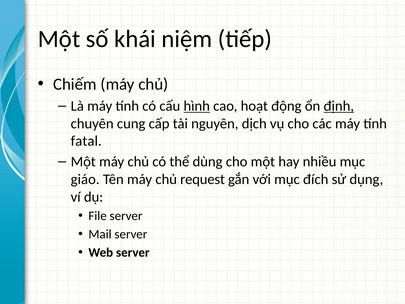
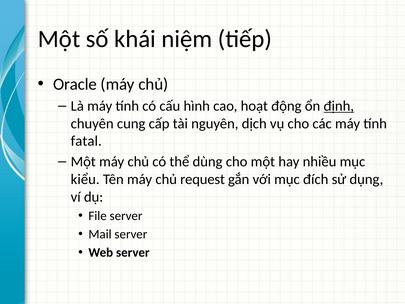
Chiếm: Chiếm -> Oracle (75, 84)
hình underline: present -> none (197, 106)
giáo: giáo -> kiểu (85, 179)
